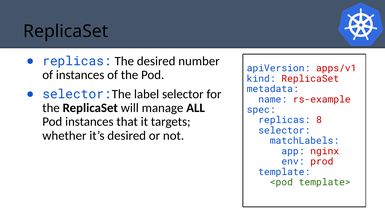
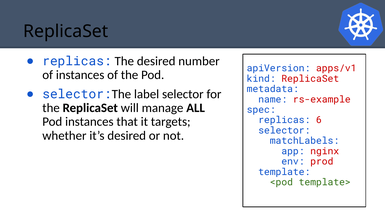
8: 8 -> 6 (319, 120)
